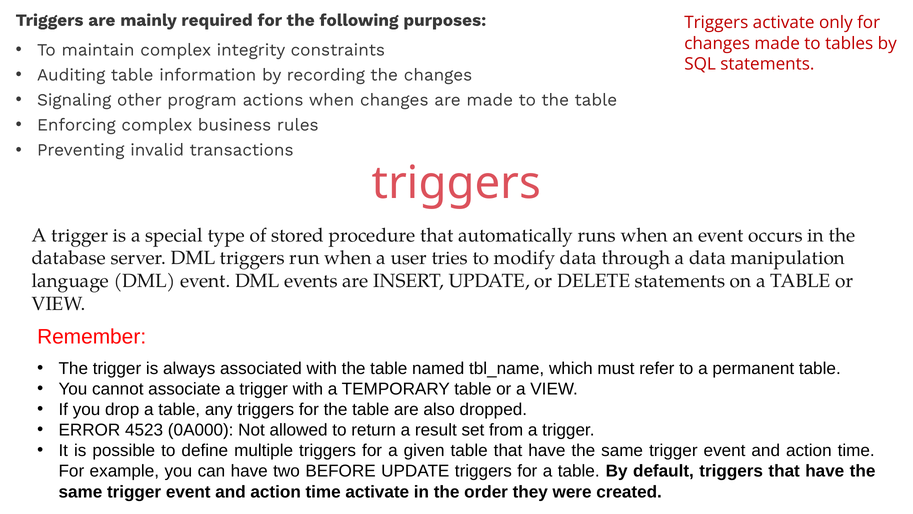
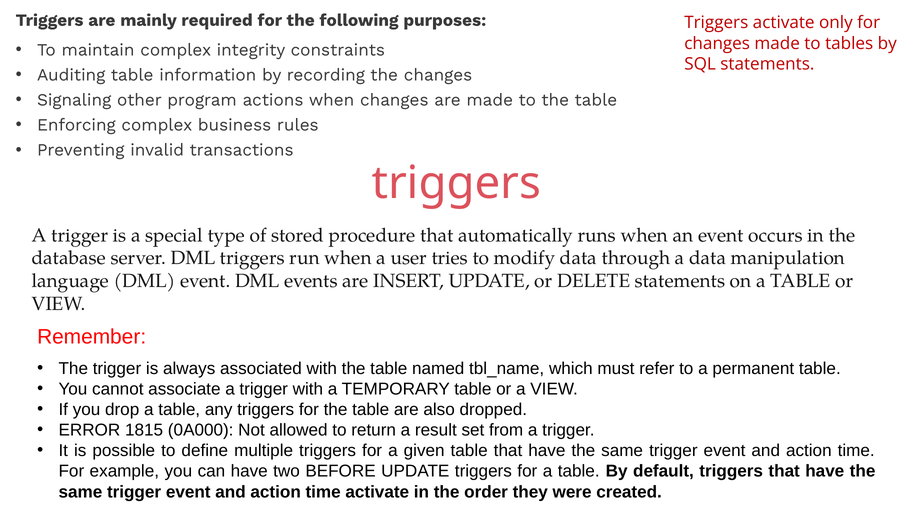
4523: 4523 -> 1815 (144, 430)
